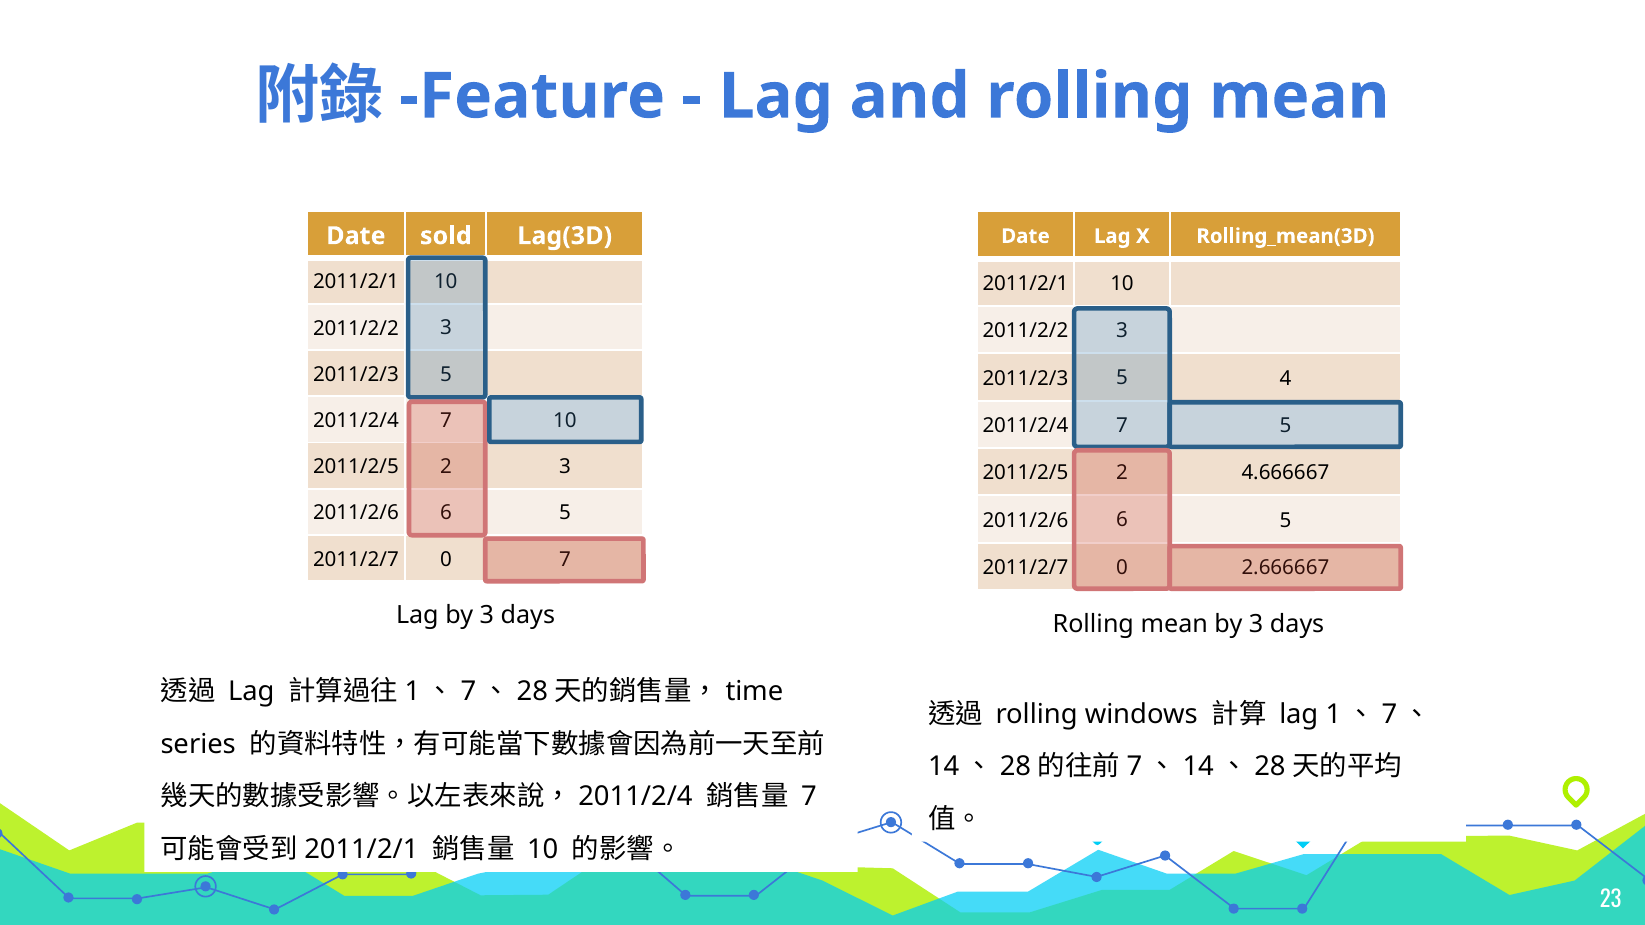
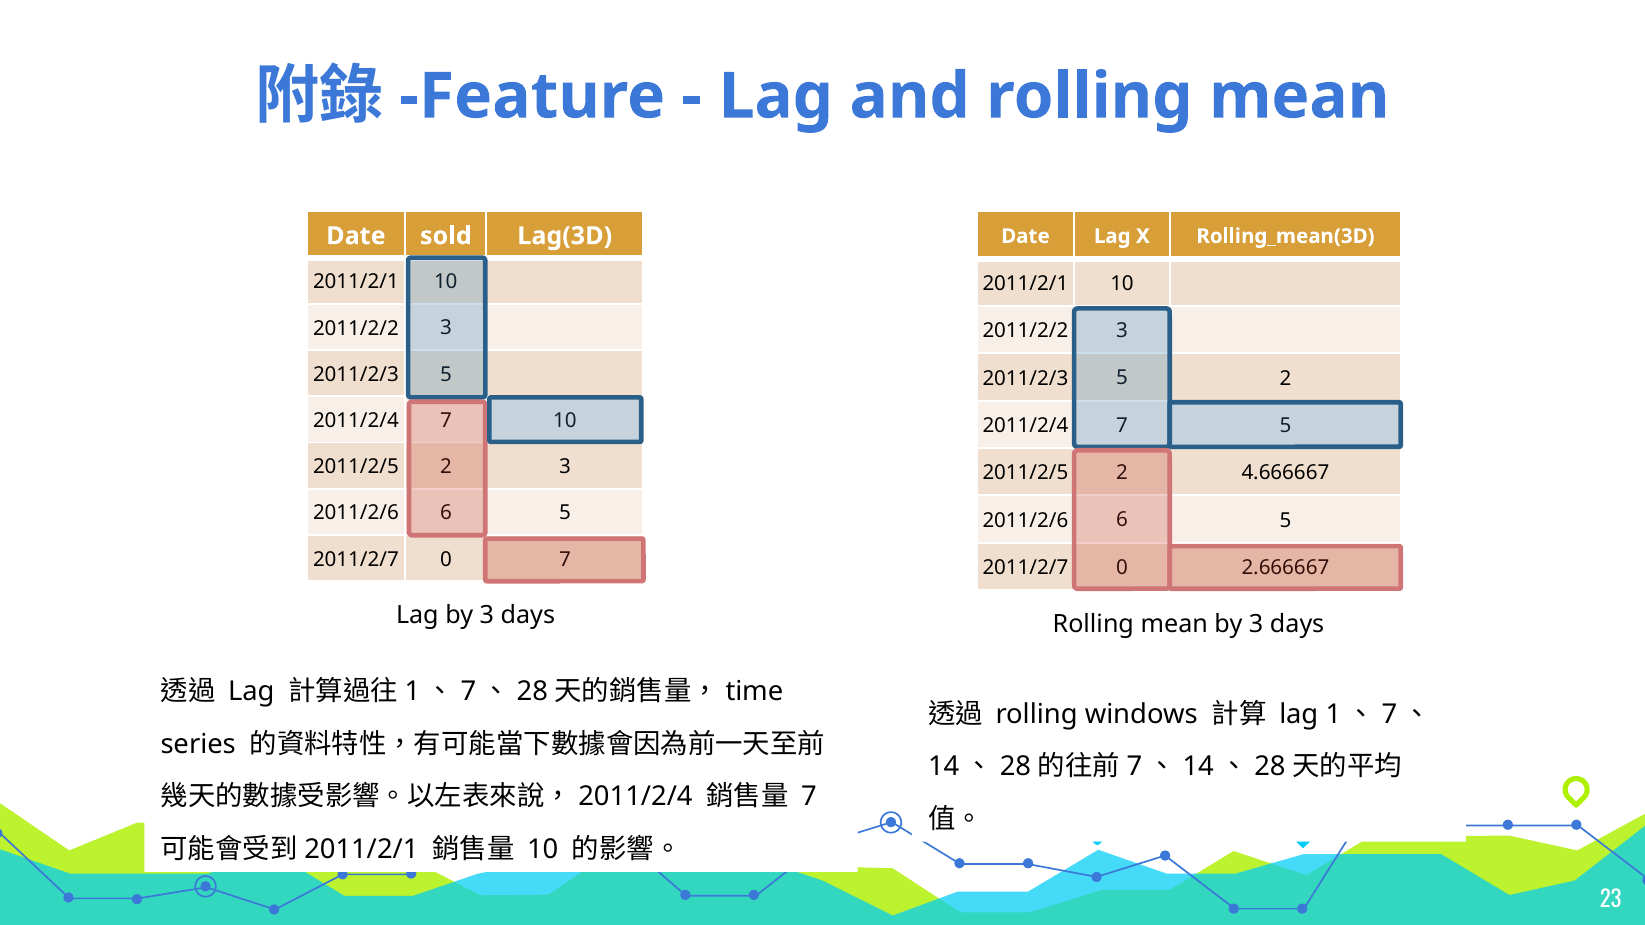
4: 4 -> 2 (1286, 378)
